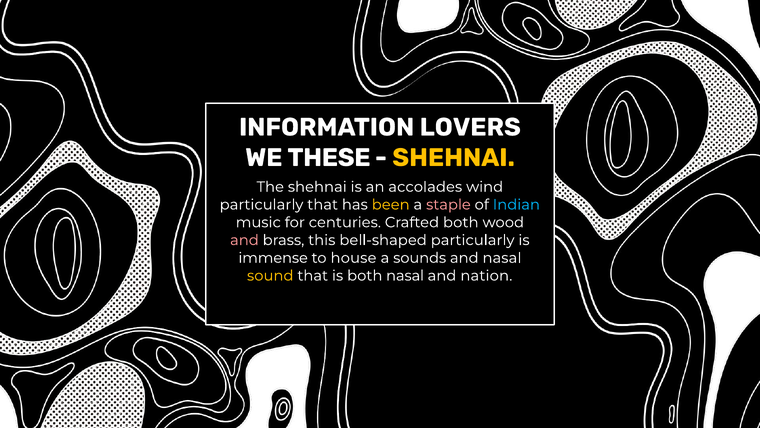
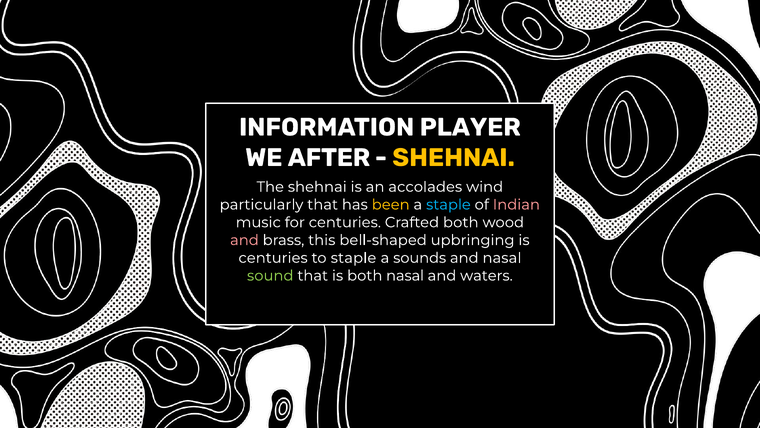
LOVERS: LOVERS -> PLAYER (470, 127)
THESE: THESE -> AFTER (329, 157)
staple colour: pink -> light blue (448, 204)
Indian colour: light blue -> pink (516, 204)
bell-shaped particularly: particularly -> upbringing (473, 240)
immense: immense -> centuries (273, 258)
to house: house -> staple (354, 258)
sound colour: yellow -> light green (270, 275)
nation: nation -> waters (486, 275)
